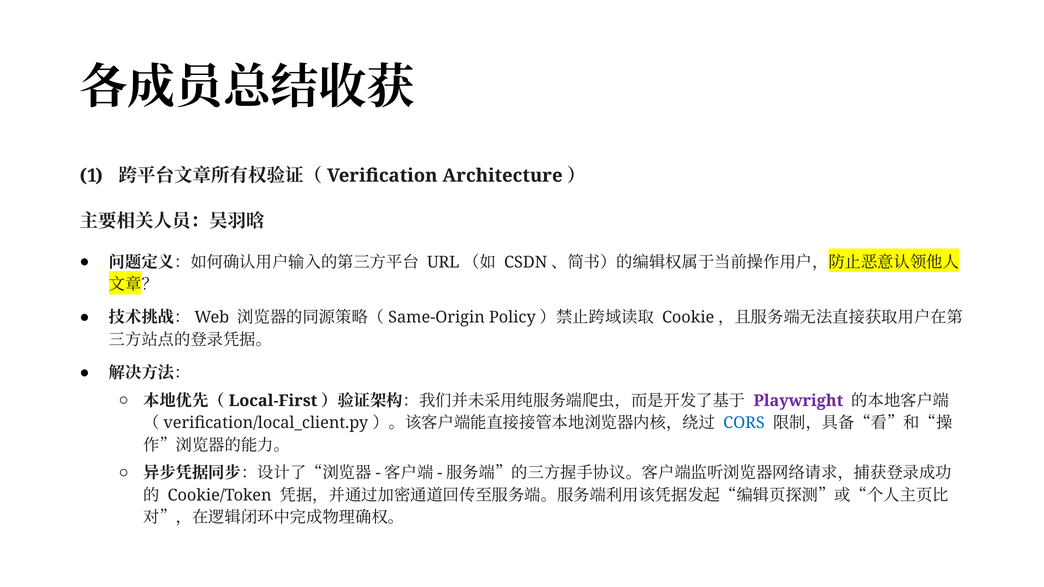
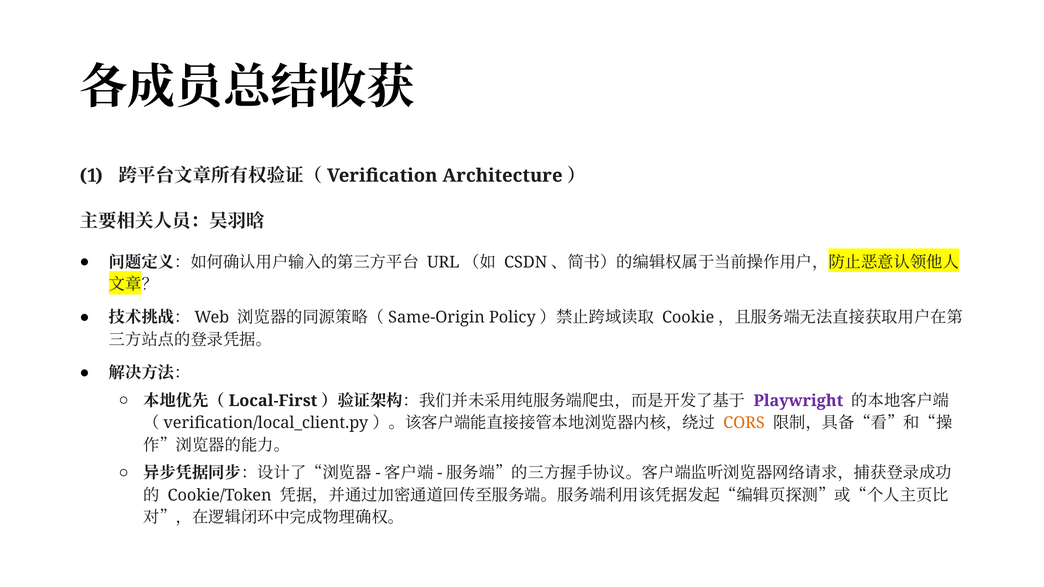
CORS colour: blue -> orange (744, 423)
